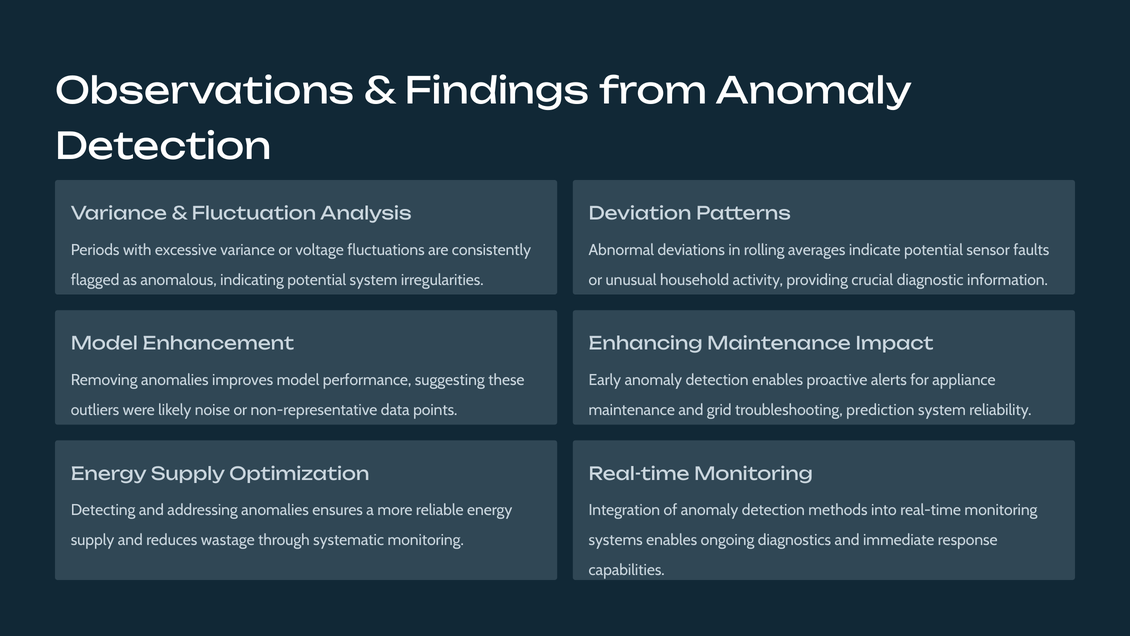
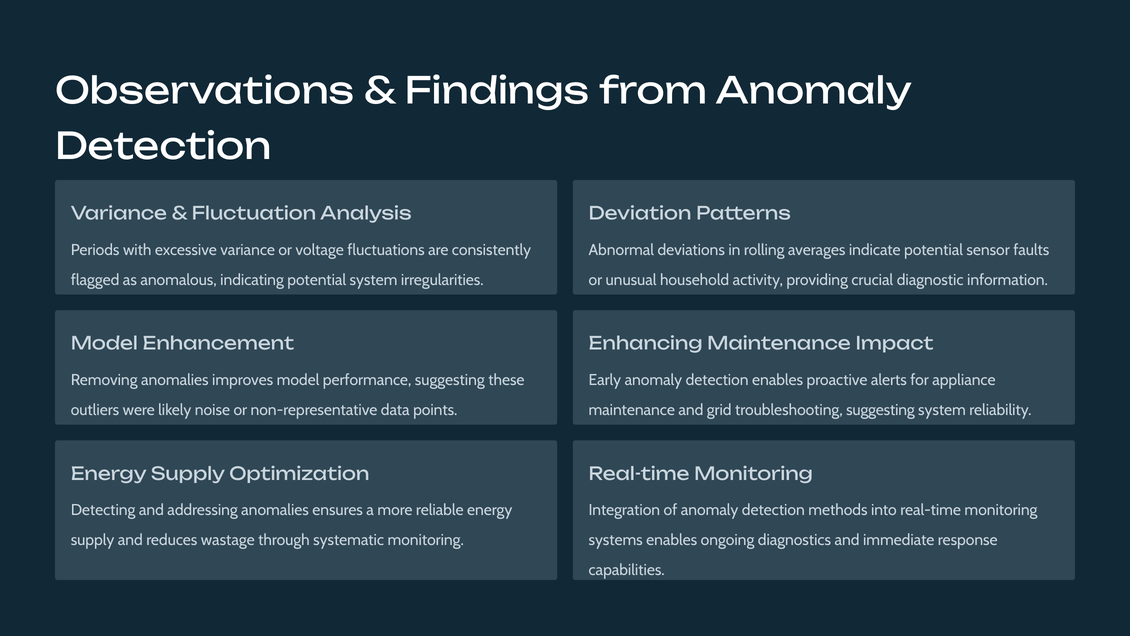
troubleshooting prediction: prediction -> suggesting (880, 410)
